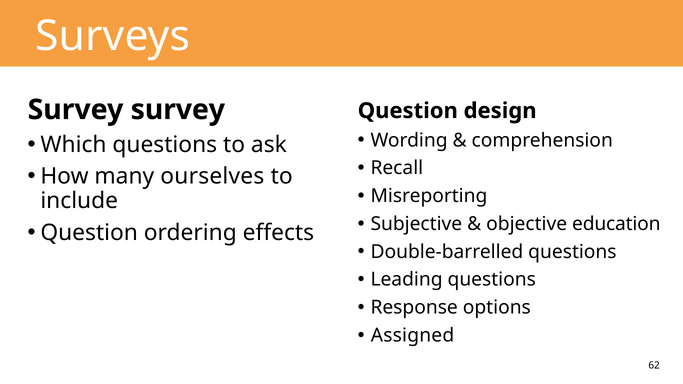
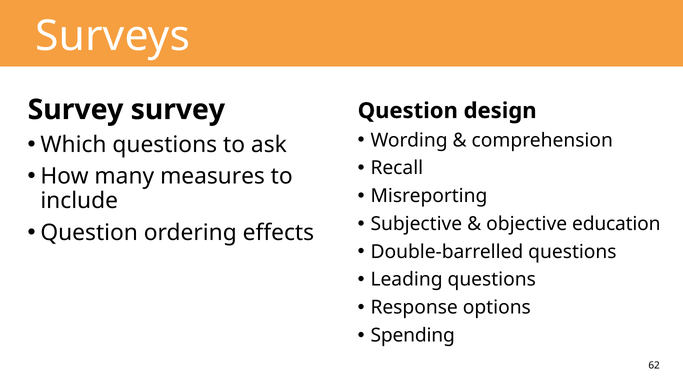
ourselves: ourselves -> measures (212, 176)
Assigned: Assigned -> Spending (413, 336)
